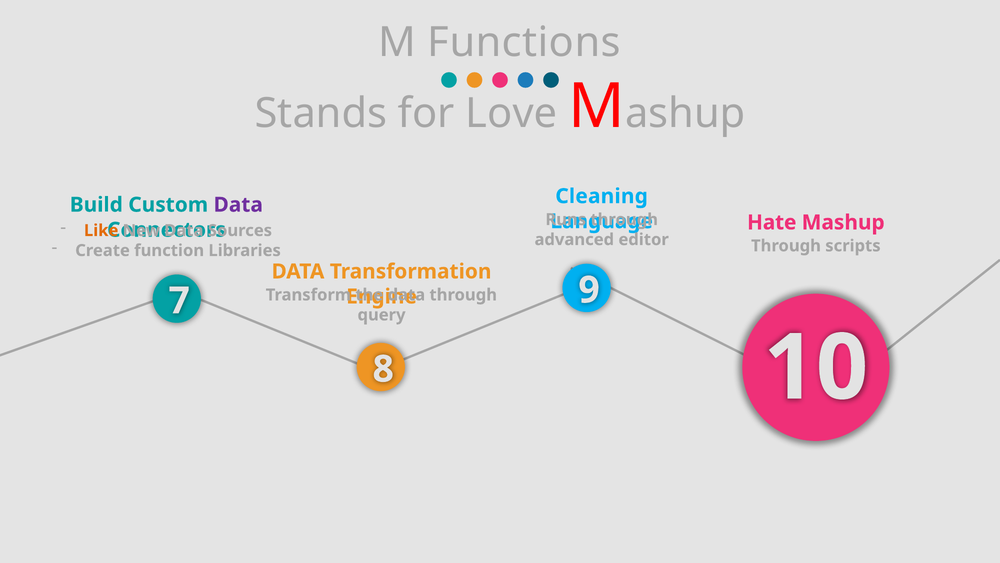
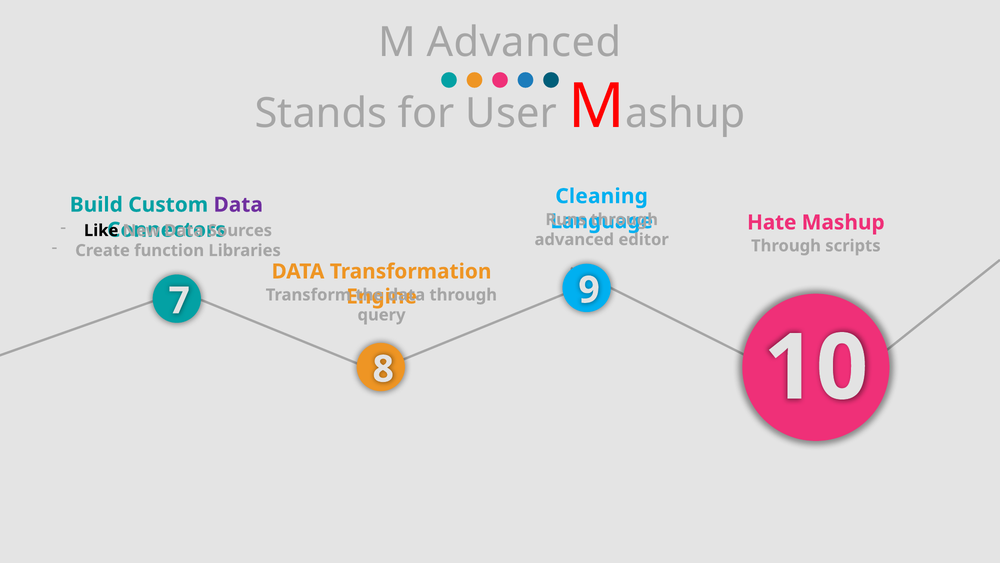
M Functions: Functions -> Advanced (524, 42)
Love: Love -> User (511, 113)
Like colour: orange -> black (101, 230)
